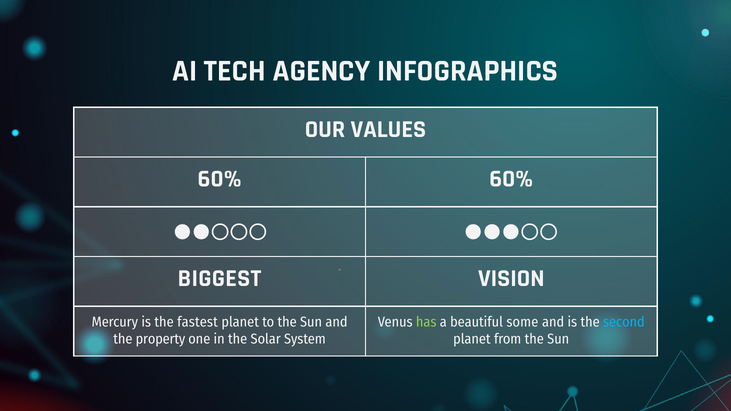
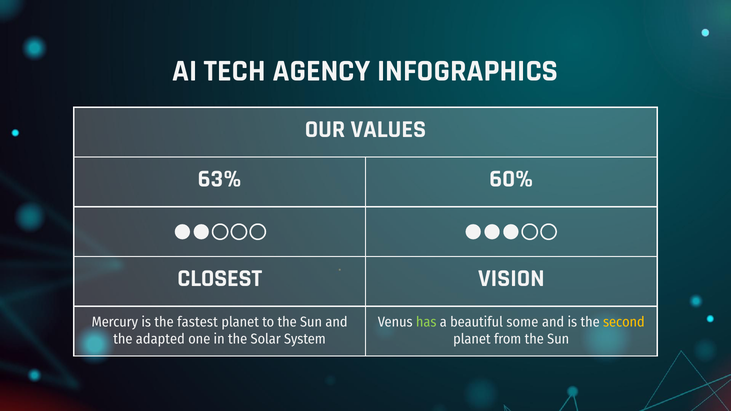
60%: 60% -> 63% (220, 179)
BIGGEST: BIGGEST -> CLOSEST (220, 278)
second colour: light blue -> yellow (624, 322)
property: property -> adapted (160, 339)
